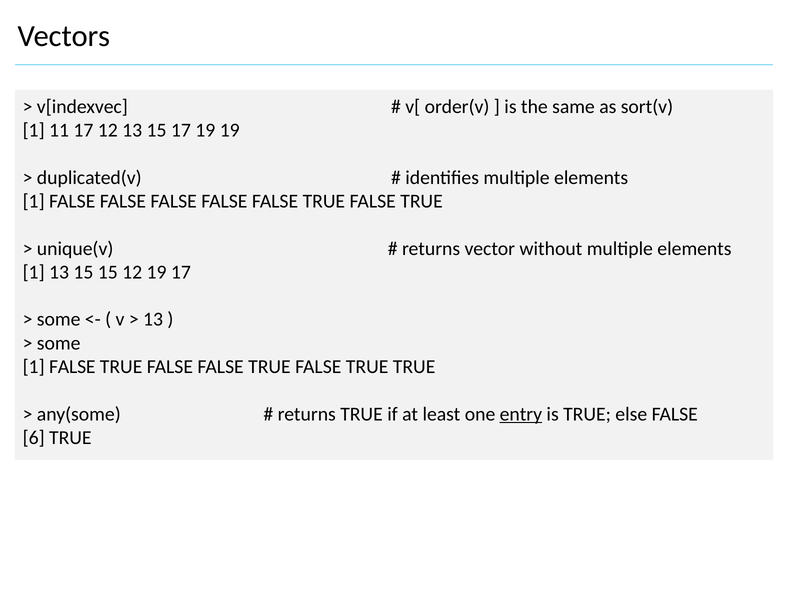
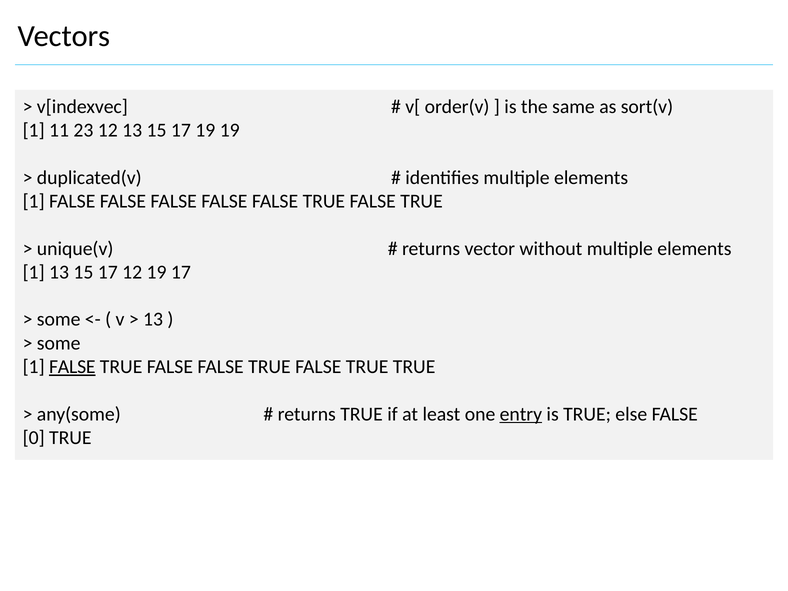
11 17: 17 -> 23 (83, 130)
1 13 15 15: 15 -> 17 (108, 272)
FALSE underline: none -> present (72, 367)
6: 6 -> 0 (34, 438)
